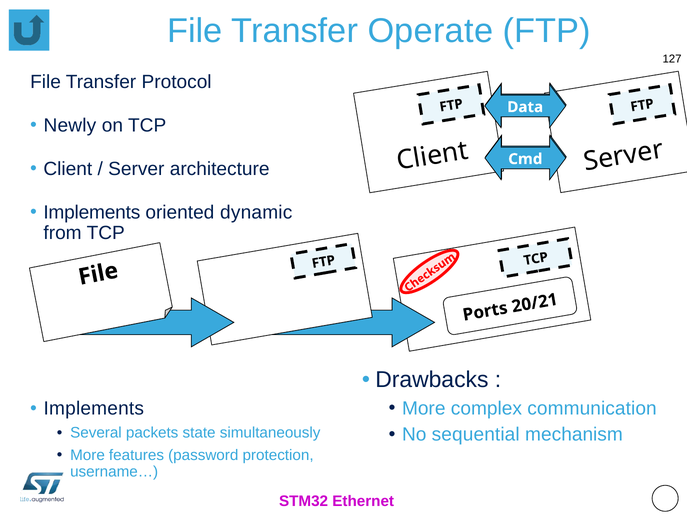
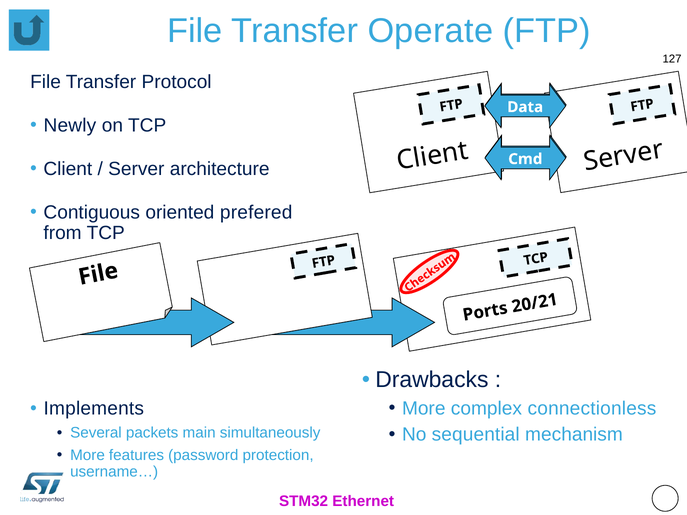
Implements: Implements -> Contiguous (92, 212)
dynamic: dynamic -> prefered (256, 212)
communication: communication -> connectionless (592, 408)
state: state -> main (199, 433)
